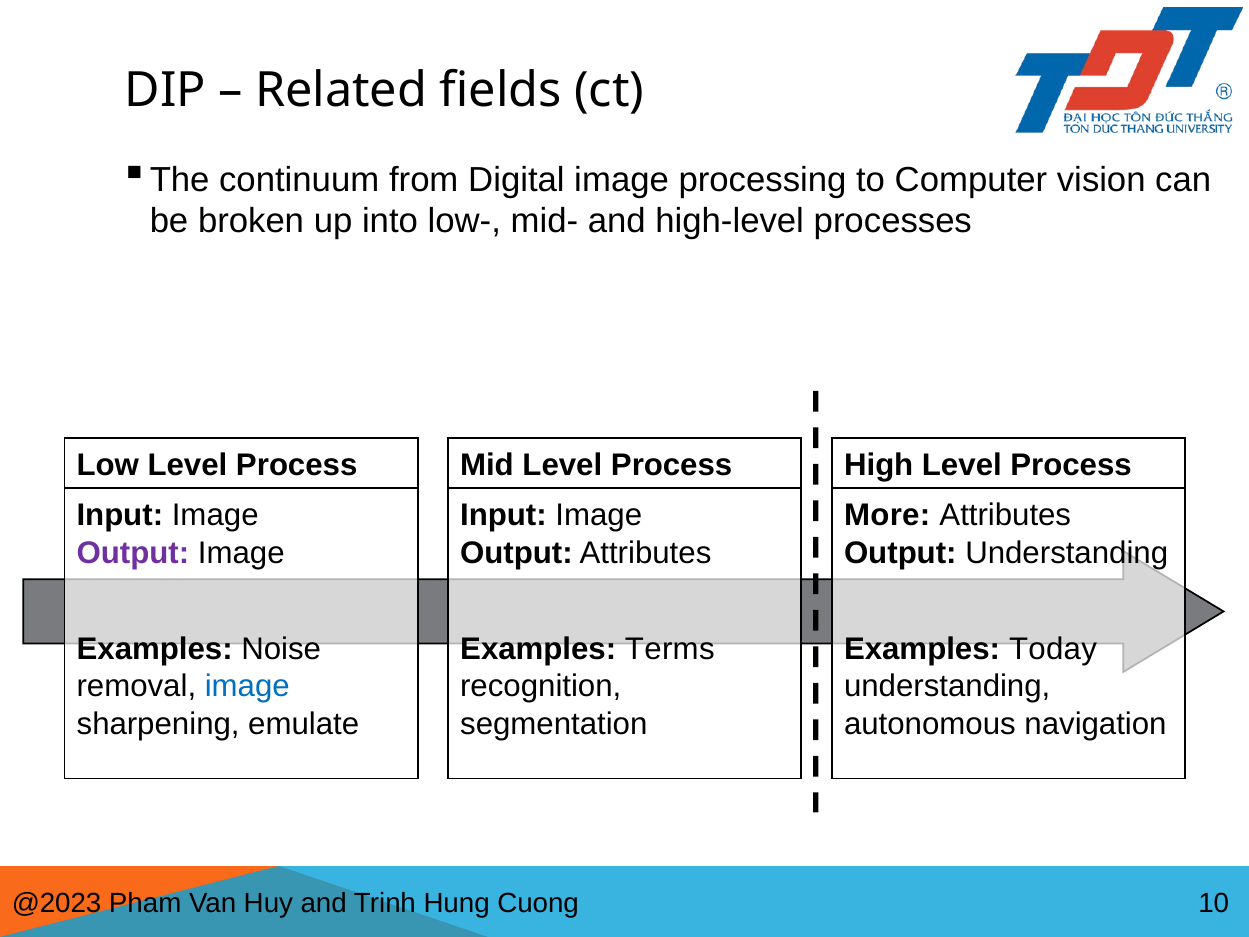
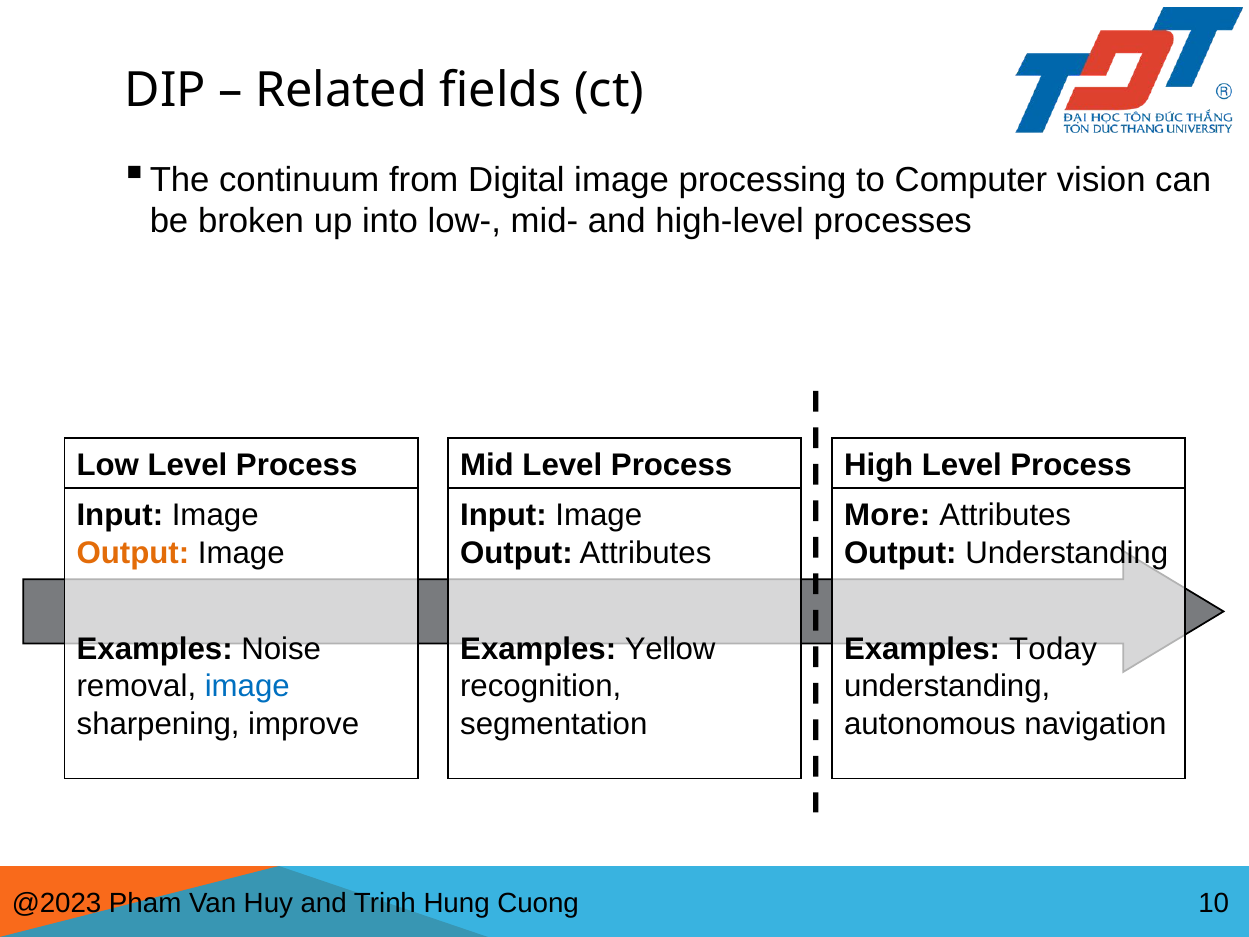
Output colour: purple -> orange (133, 553)
Terms: Terms -> Yellow (670, 649)
emulate: emulate -> improve (304, 724)
